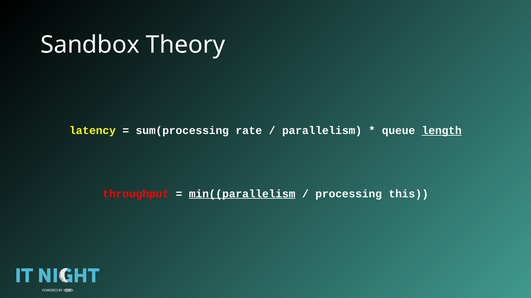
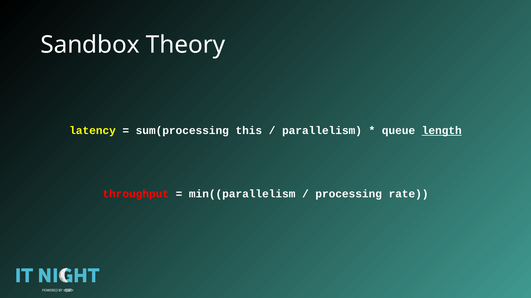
rate: rate -> this (249, 131)
min((parallelism underline: present -> none (242, 194)
this: this -> rate (409, 194)
